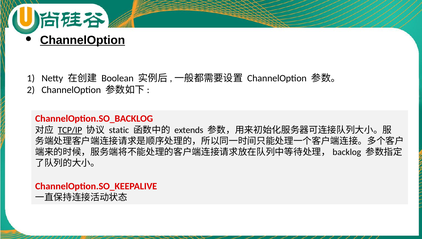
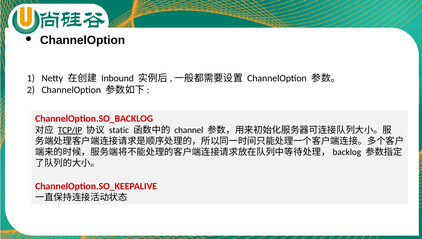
ChannelOption underline: present -> none (83, 40)
Boolean: Boolean -> Inbound (118, 78)
extends: extends -> channel (189, 130)
